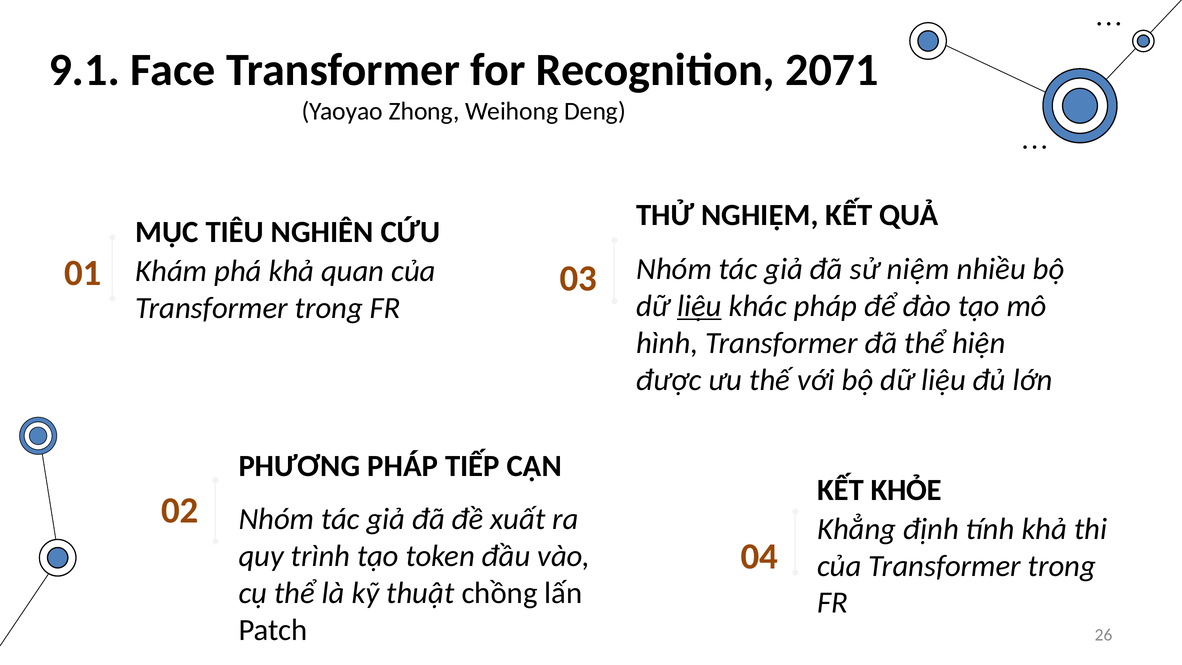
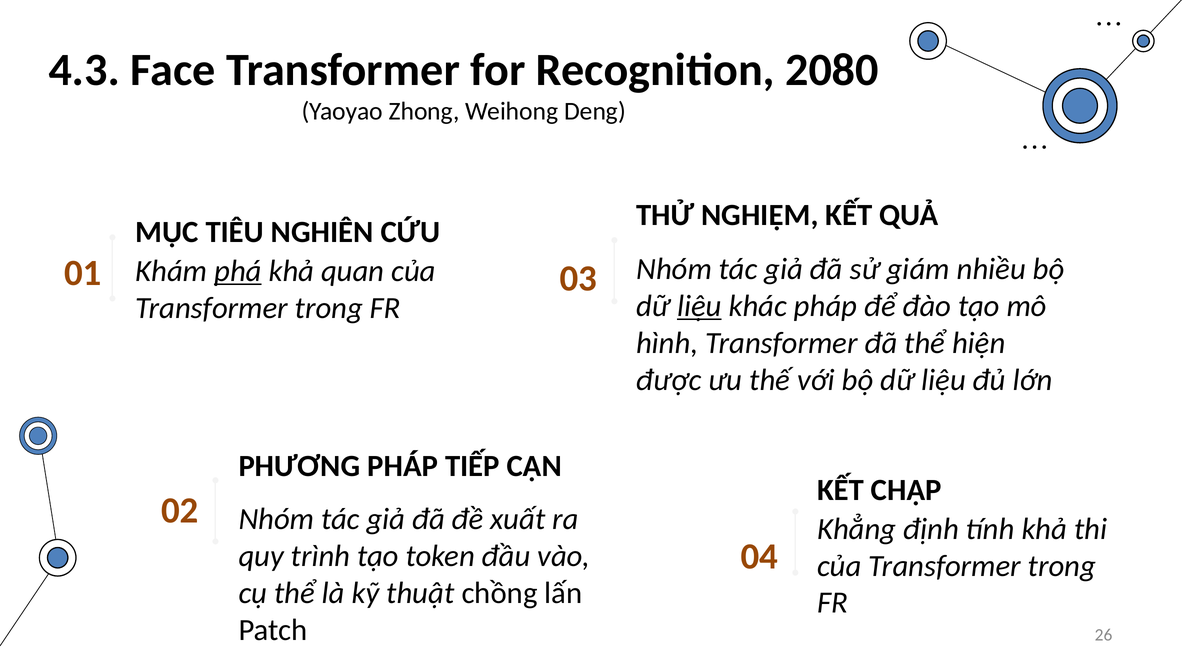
9.1: 9.1 -> 4.3 (84, 70)
2071: 2071 -> 2080 (832, 70)
niệm: niệm -> giám (918, 269)
phá underline: none -> present (238, 271)
KHỎE: KHỎE -> CHẬP (906, 490)
